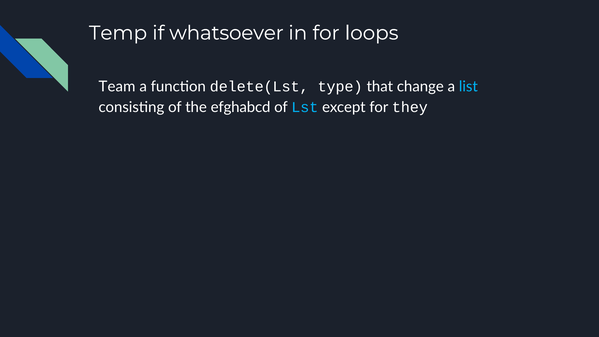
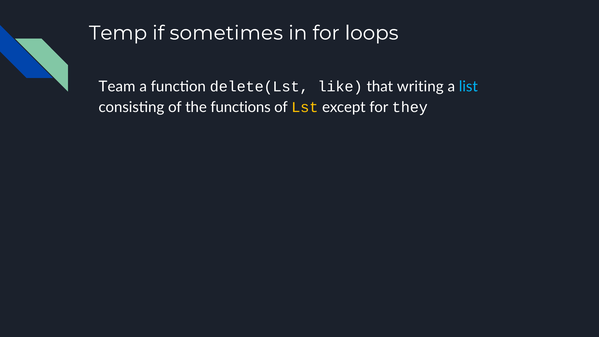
whatsoever: whatsoever -> sometimes (226, 33)
type: type -> like (340, 86)
change: change -> writing (420, 86)
efghabcd: efghabcd -> functions (241, 107)
Lst colour: light blue -> yellow (305, 107)
